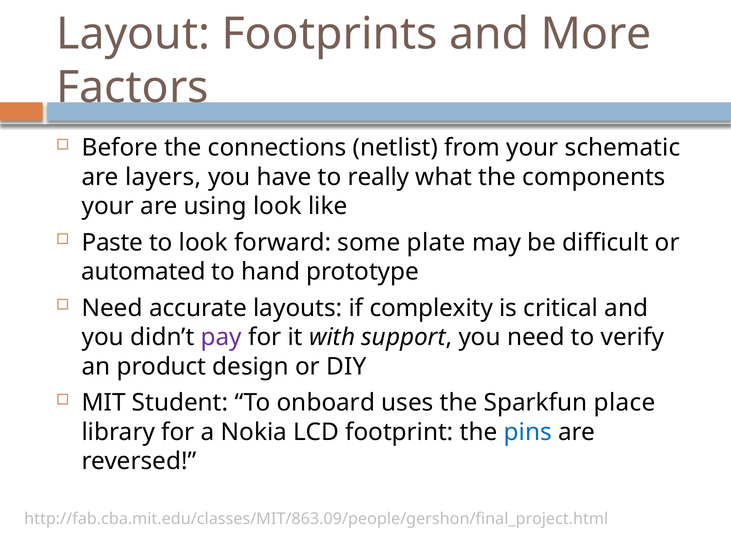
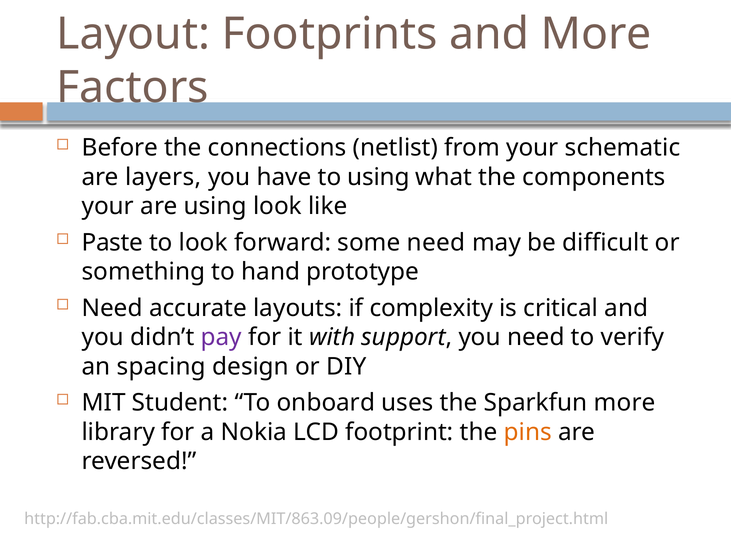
to really: really -> using (378, 177)
some plate: plate -> need (436, 243)
automated: automated -> something (143, 272)
product: product -> spacing (161, 367)
Sparkfun place: place -> more (625, 403)
pins colour: blue -> orange (528, 432)
